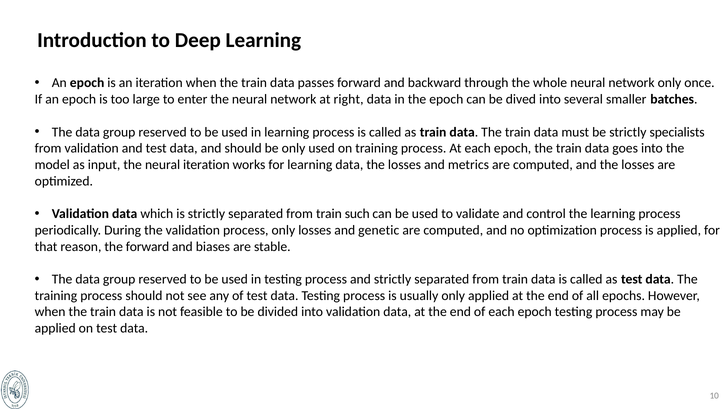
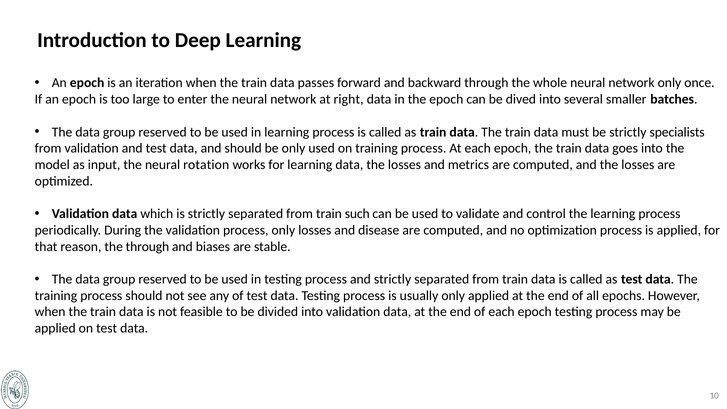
neural iteration: iteration -> rotation (206, 165)
genetic: genetic -> disease (379, 230)
the forward: forward -> through (147, 247)
